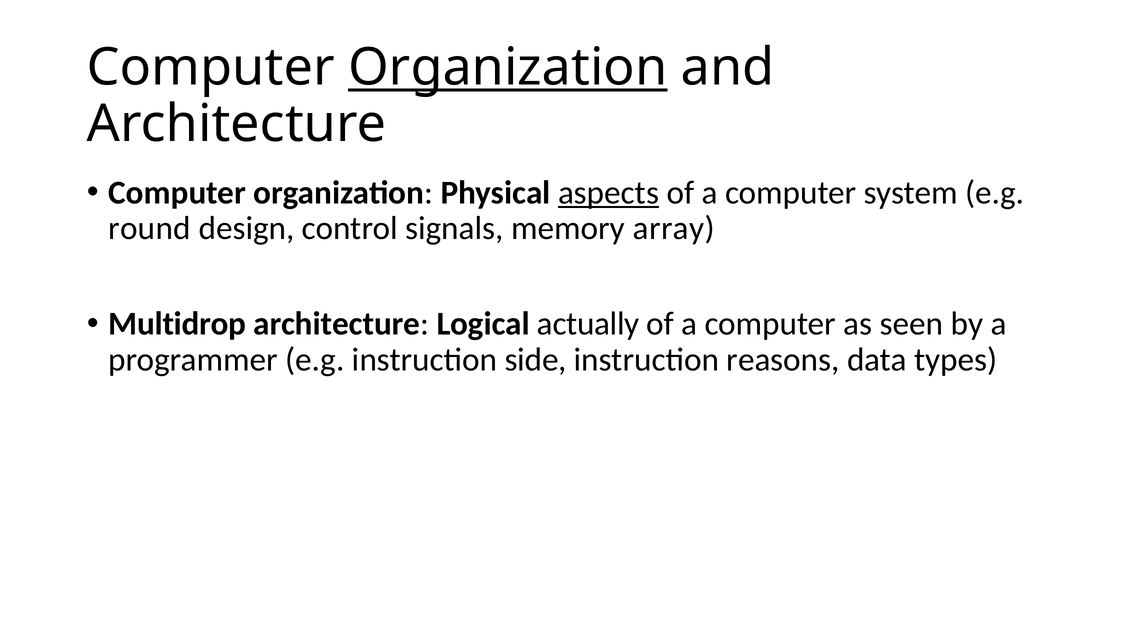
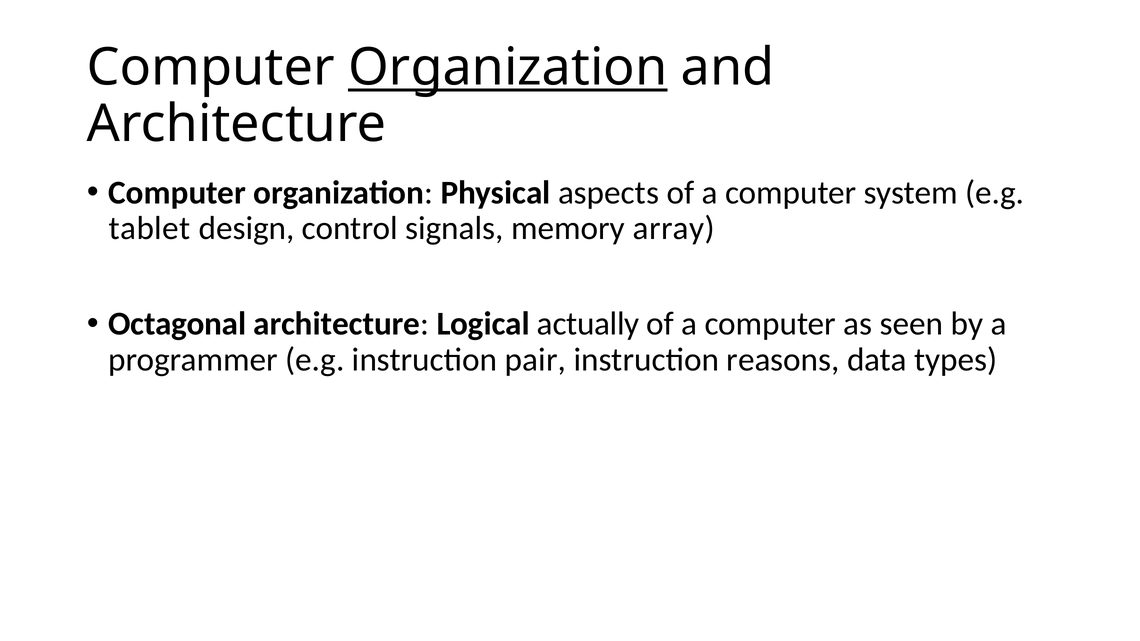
aspects underline: present -> none (609, 193)
round: round -> tablet (150, 229)
Multidrop: Multidrop -> Octagonal (177, 324)
side: side -> pair (535, 360)
